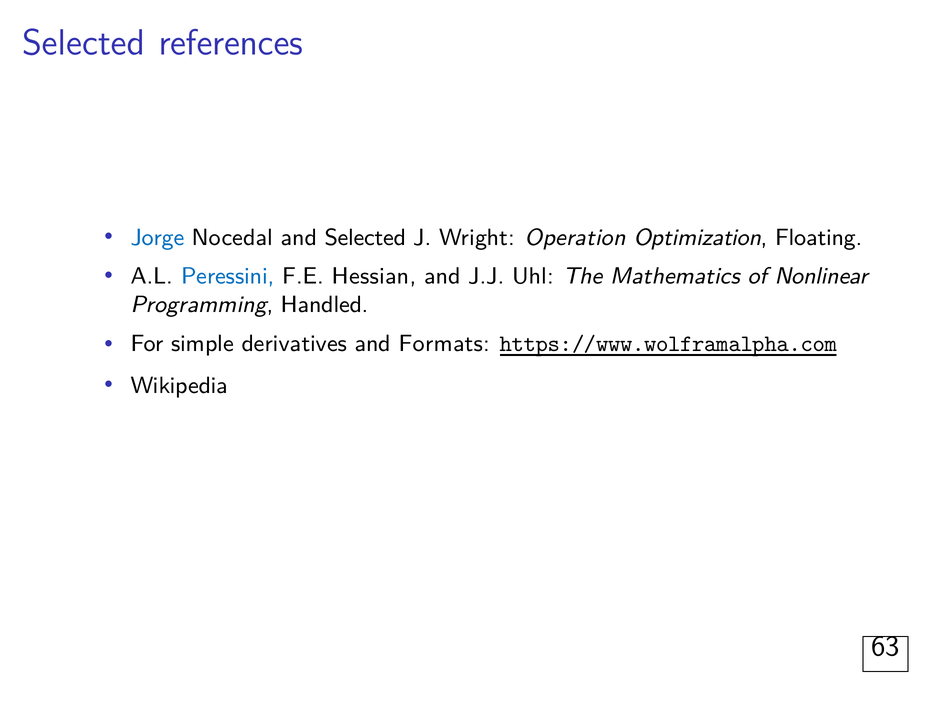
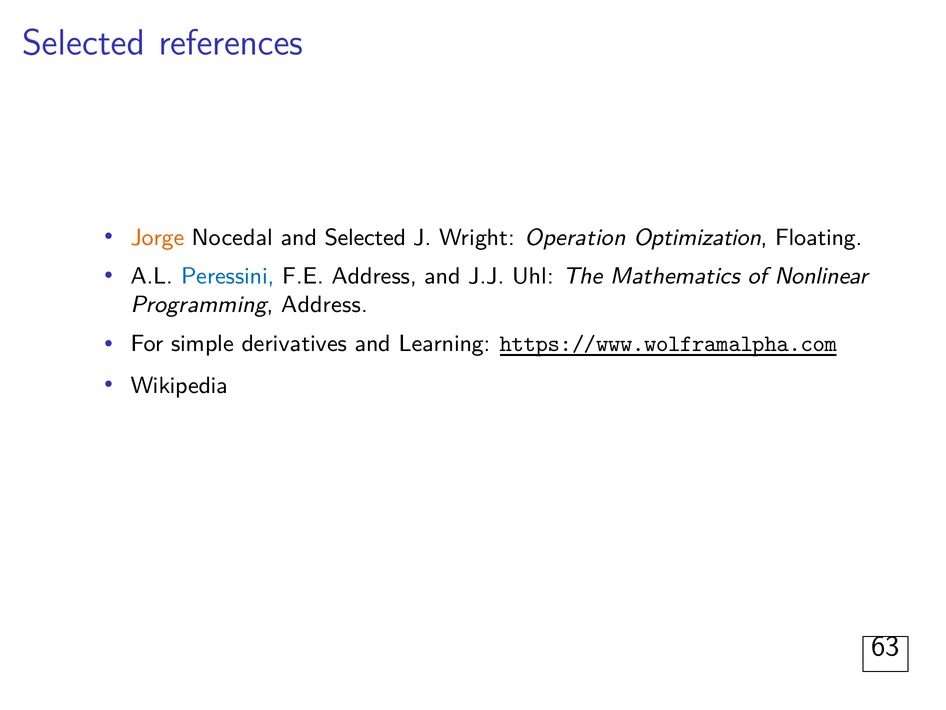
Jorge colour: blue -> orange (158, 237)
F.E Hessian: Hessian -> Address (374, 276)
Programming Handled: Handled -> Address (325, 305)
Formats: Formats -> Learning (445, 344)
